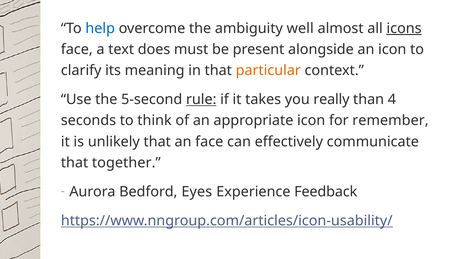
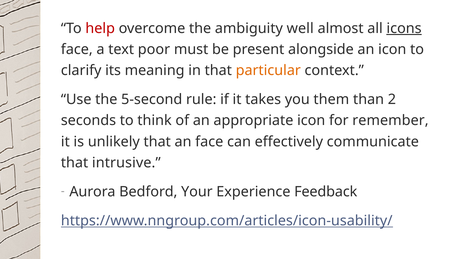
help colour: blue -> red (100, 28)
does: does -> poor (154, 49)
rule underline: present -> none (201, 99)
really: really -> them (331, 99)
4: 4 -> 2 (392, 99)
together: together -> intrusive (126, 163)
Eyes: Eyes -> Your (197, 192)
